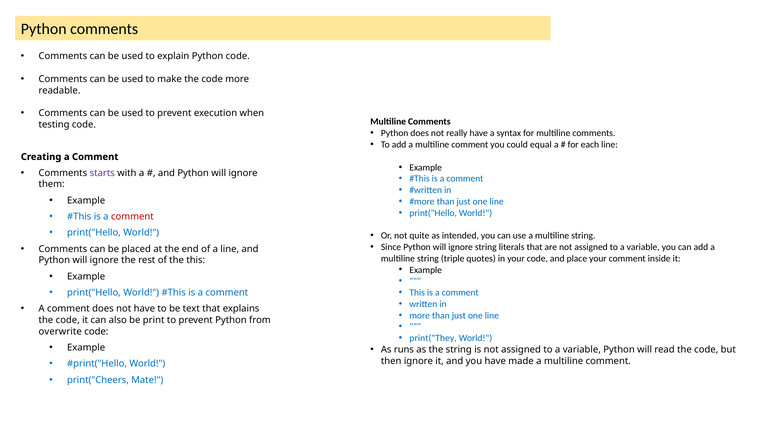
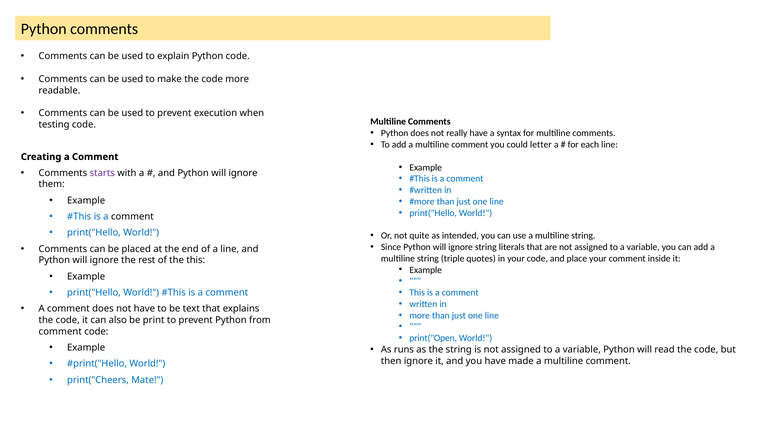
equal: equal -> letter (541, 145)
comment colour: red -> black (132, 217)
overwrite: overwrite -> comment (60, 332)
print("They: print("They -> print("Open (433, 339)
